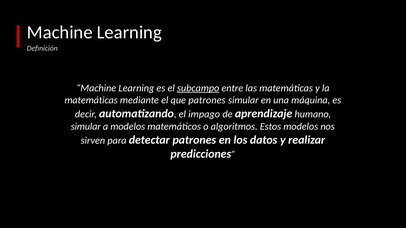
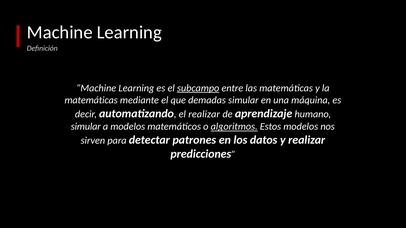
que patrones: patrones -> demadas (207, 100)
el impago: impago -> realizar (204, 114)
algoritmos underline: none -> present (234, 127)
